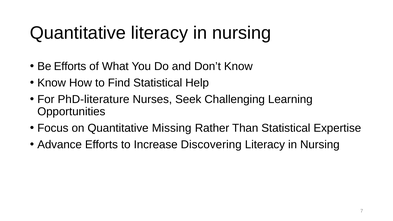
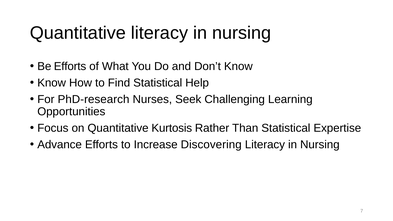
PhD-literature: PhD-literature -> PhD-research (94, 99)
Missing: Missing -> Kurtosis (172, 128)
